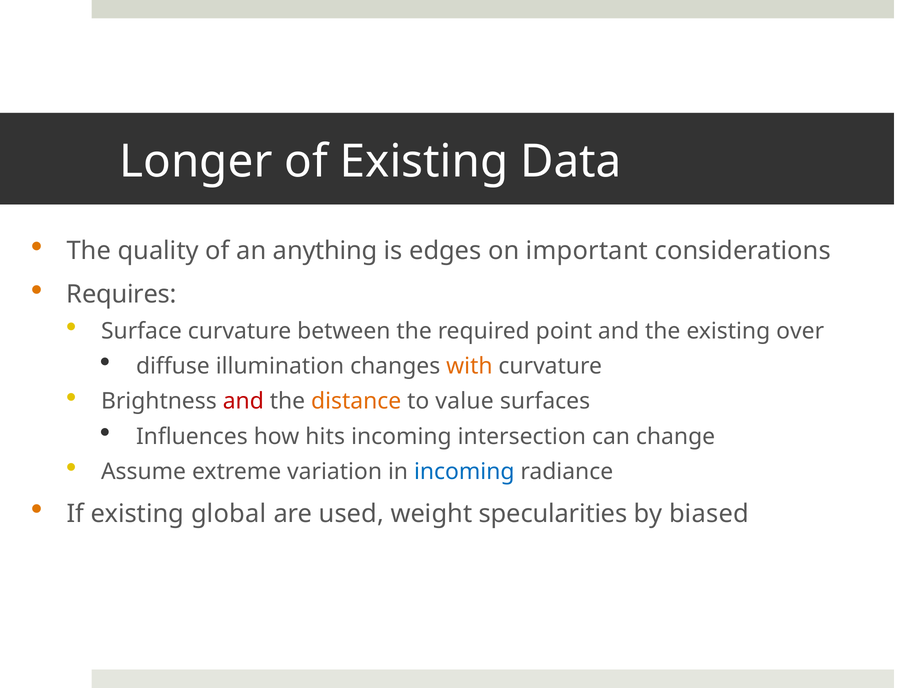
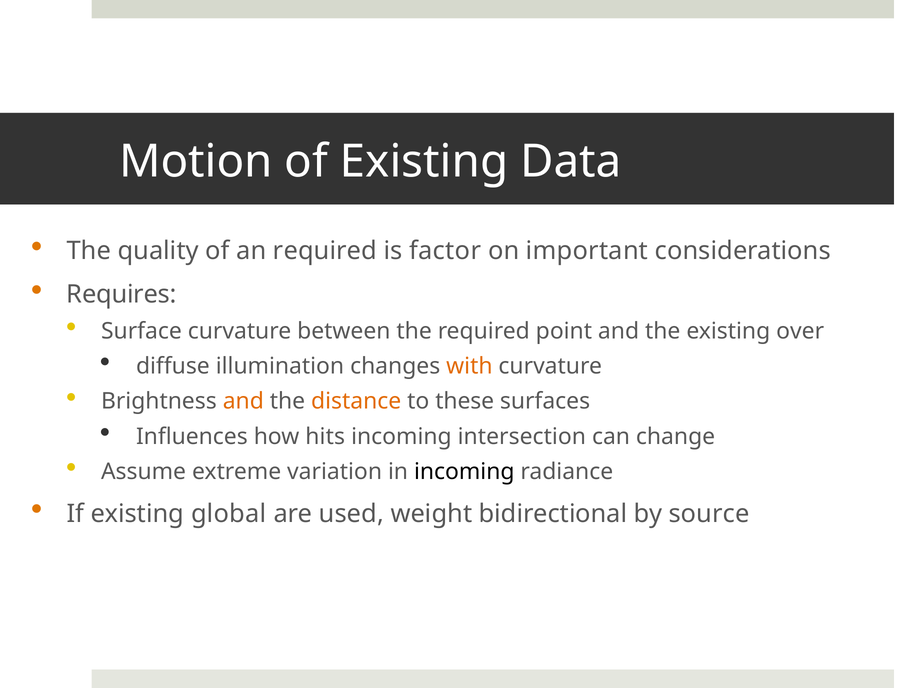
Longer: Longer -> Motion (196, 162)
an anything: anything -> required (325, 251)
edges: edges -> factor (445, 251)
and colour: red -> orange (243, 401)
value: value -> these (465, 401)
incoming colour: blue -> black (464, 471)
specularities: specularities -> bidirectional (553, 513)
biased: biased -> source (709, 513)
